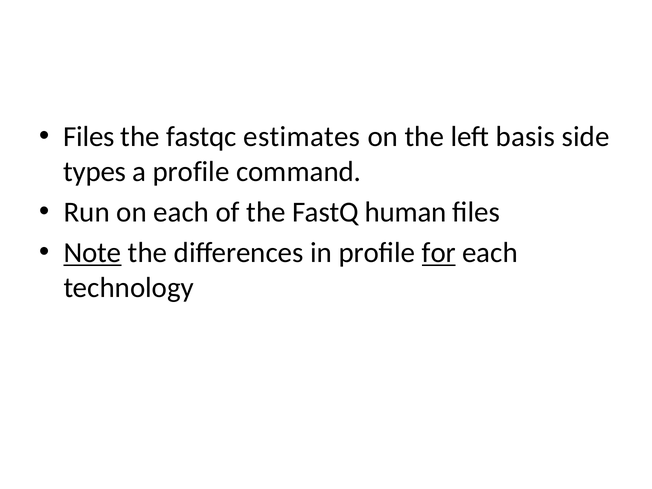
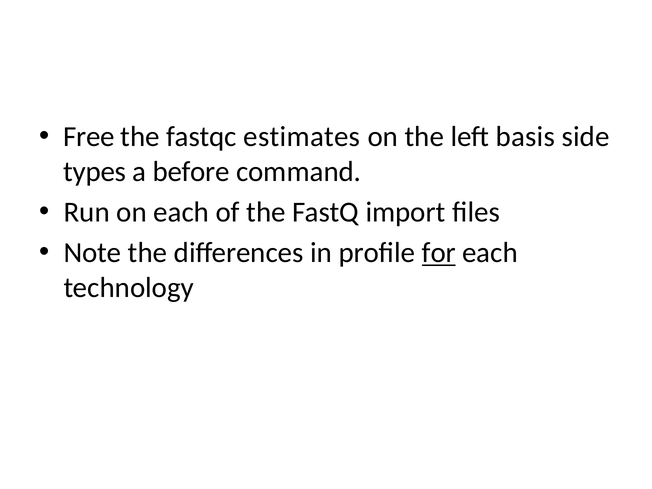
Files: Files -> Free (89, 137)
a profile: profile -> before (191, 172)
human: human -> import (406, 212)
Note underline: present -> none (92, 253)
